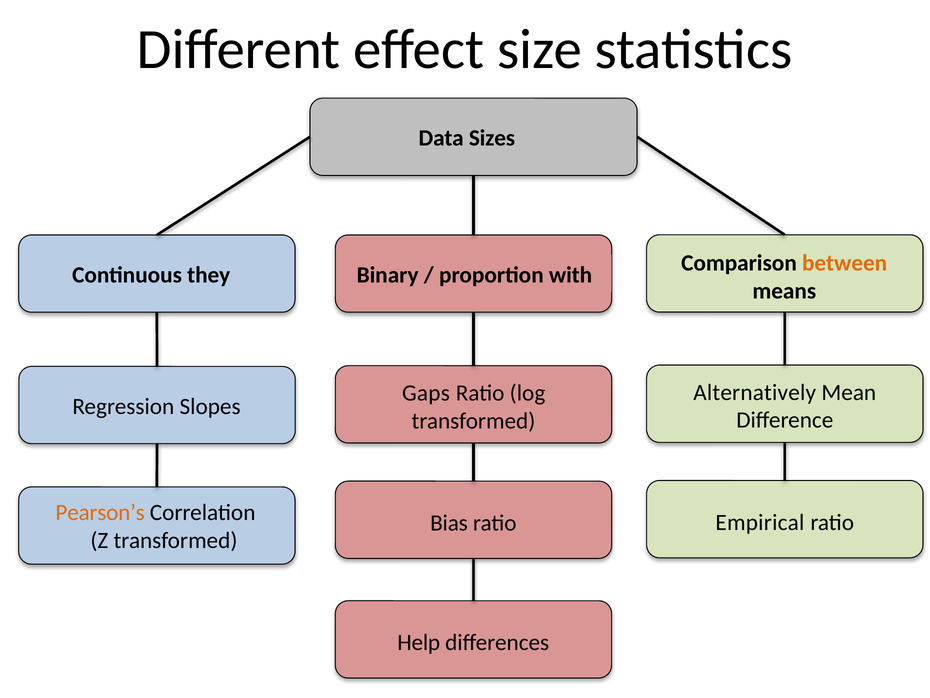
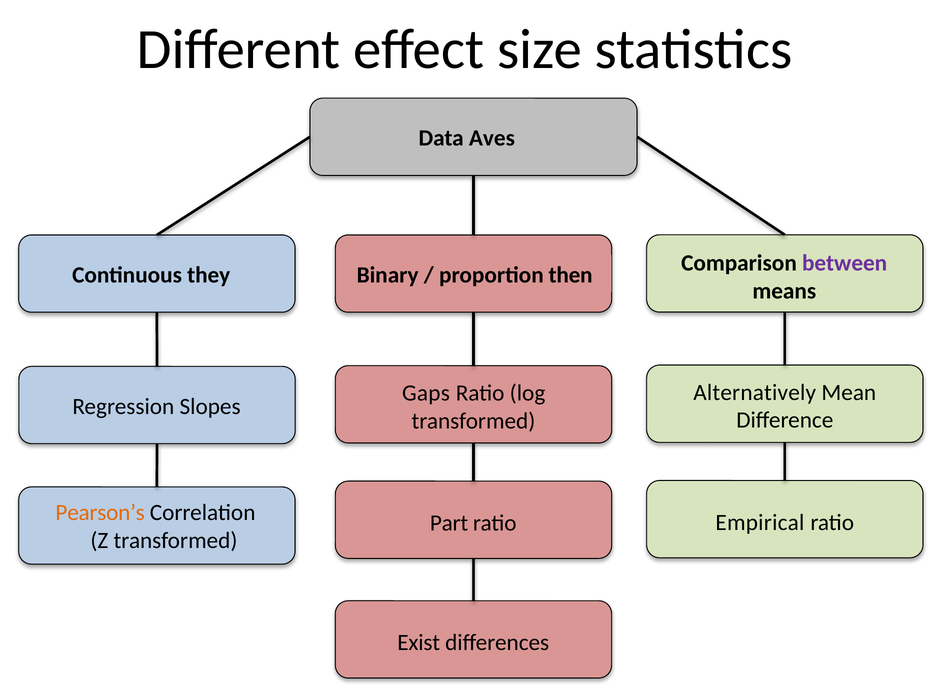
Sizes: Sizes -> Aves (492, 138)
between colour: orange -> purple (845, 263)
with: with -> then (571, 275)
Bias: Bias -> Part (449, 523)
Help: Help -> Exist (419, 642)
